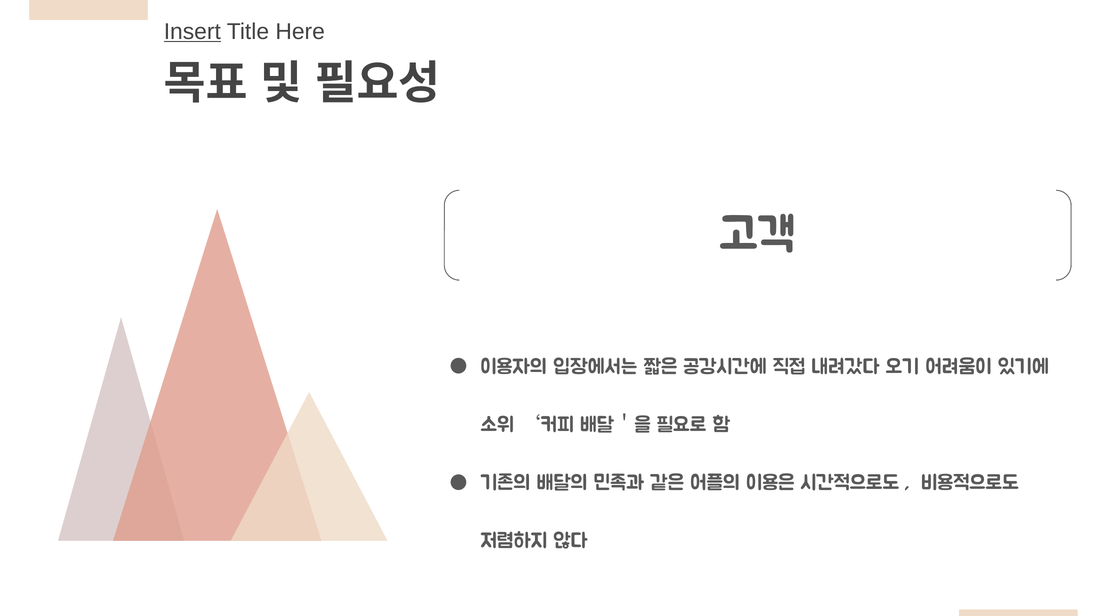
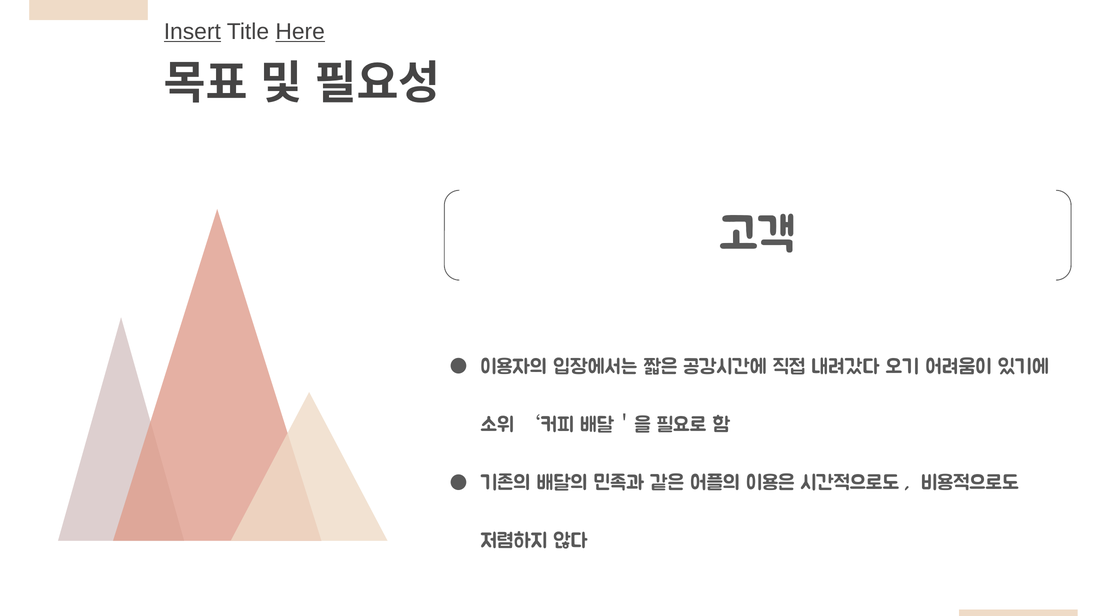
Here underline: none -> present (300, 32)
